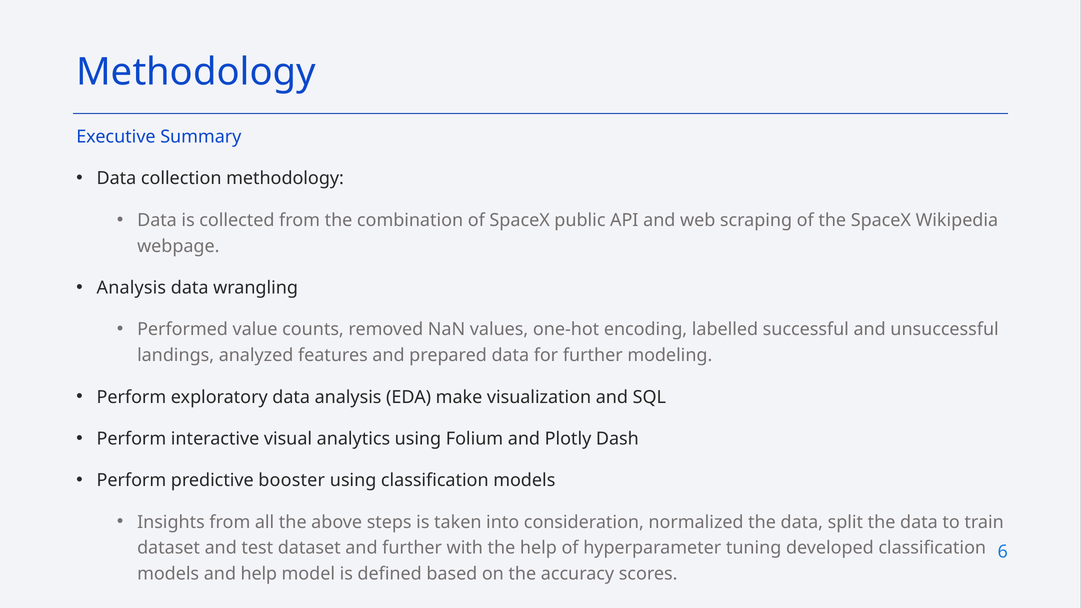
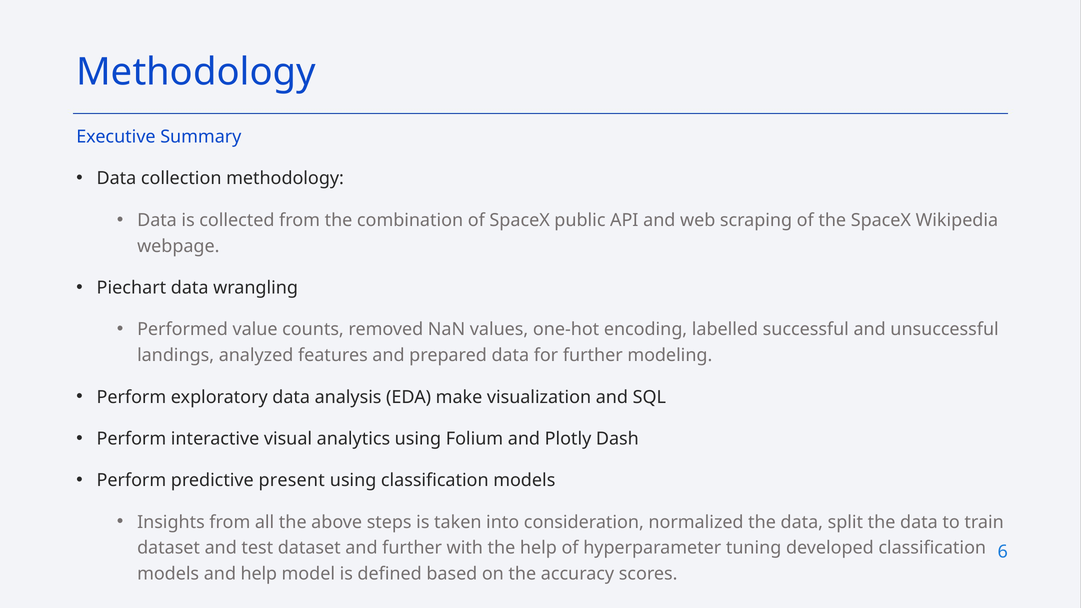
Analysis: Analysis -> Piechart (131, 288)
booster: booster -> present (292, 480)
